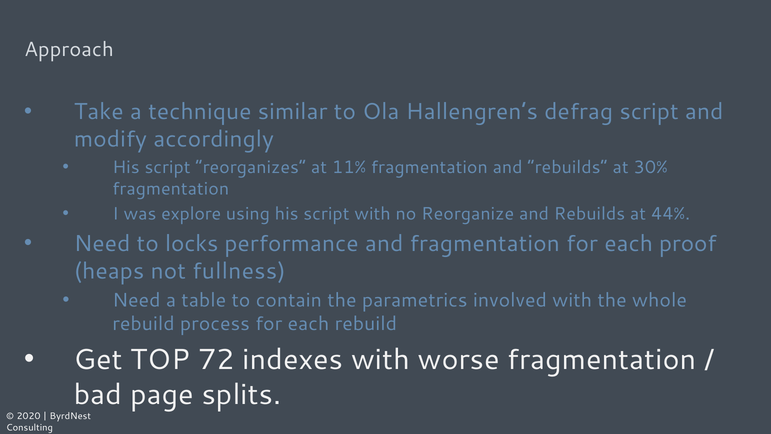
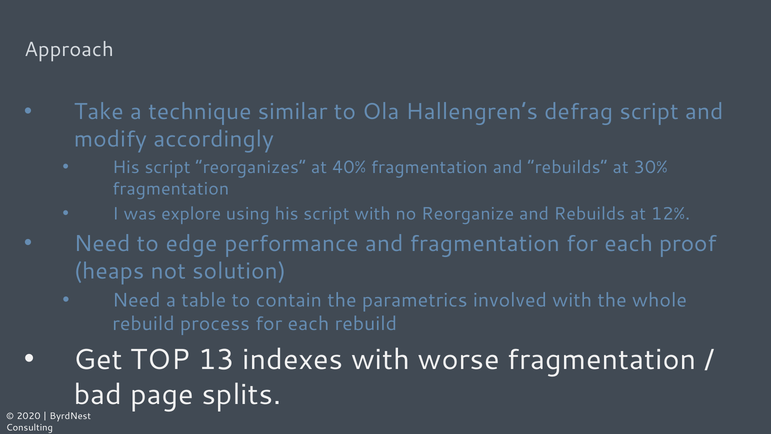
11%: 11% -> 40% (349, 167)
44%: 44% -> 12% (671, 214)
locks: locks -> edge (191, 243)
fullness: fullness -> solution (239, 271)
72: 72 -> 13 (216, 360)
